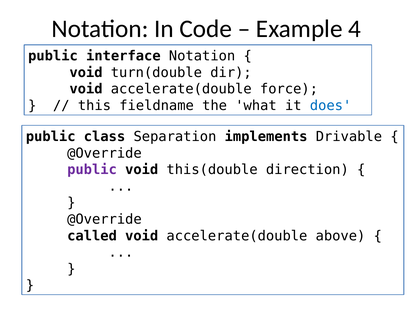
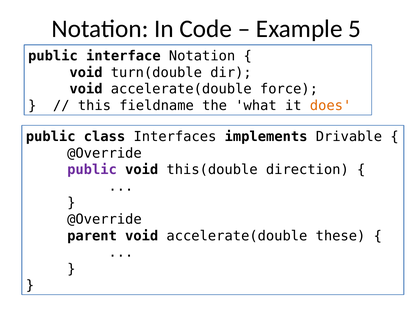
4: 4 -> 5 (355, 29)
does colour: blue -> orange (331, 106)
Separation: Separation -> Interfaces (175, 136)
called: called -> parent (92, 236)
above: above -> these (340, 236)
